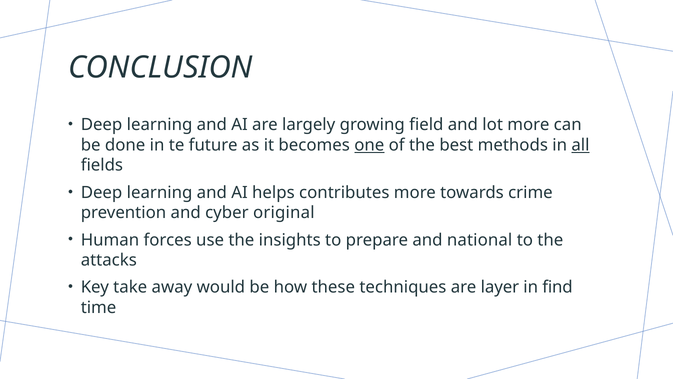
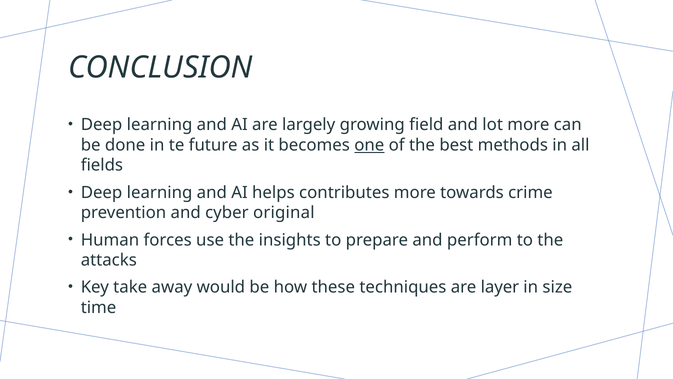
all underline: present -> none (580, 145)
national: national -> perform (480, 240)
find: find -> size (557, 287)
